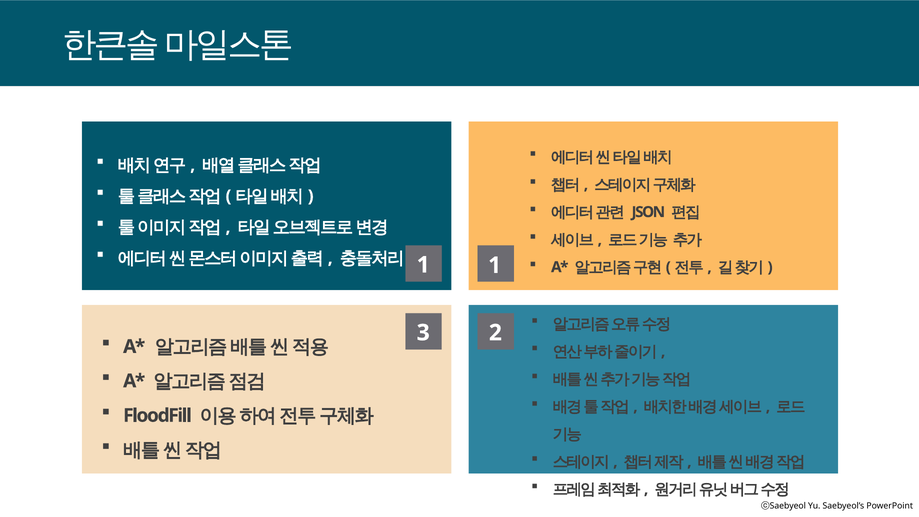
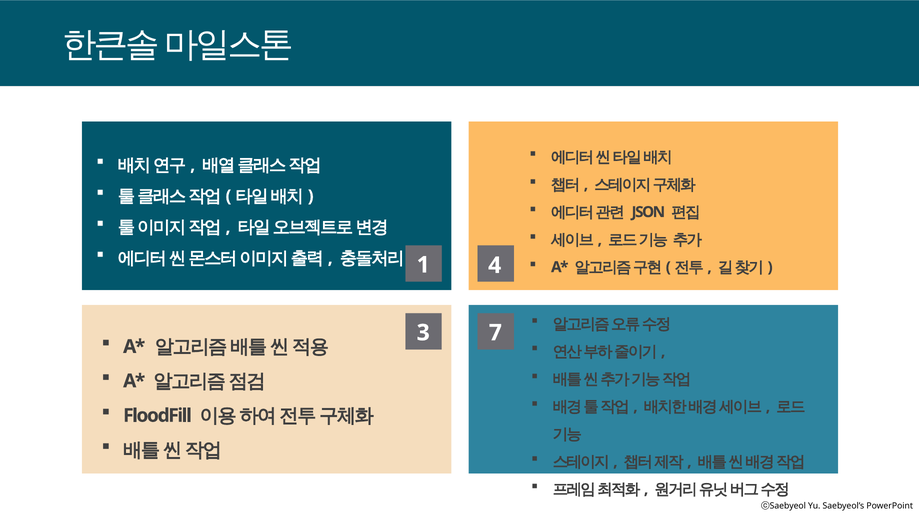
1 1: 1 -> 4 (495, 265)
2: 2 -> 7 (495, 333)
